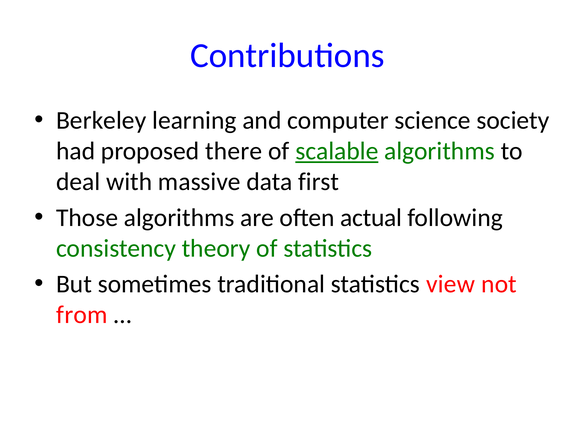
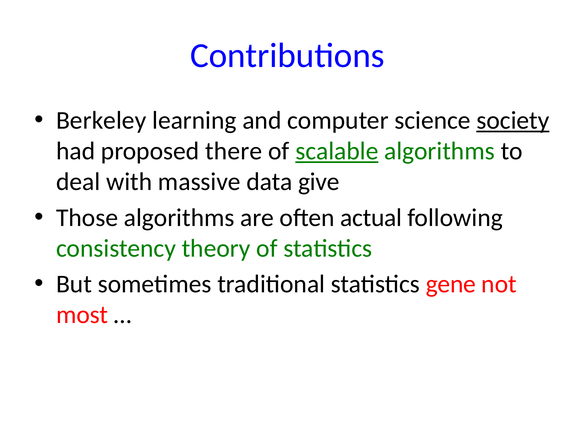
society underline: none -> present (513, 121)
first: first -> give (319, 182)
view: view -> gene (451, 284)
from: from -> most (82, 315)
